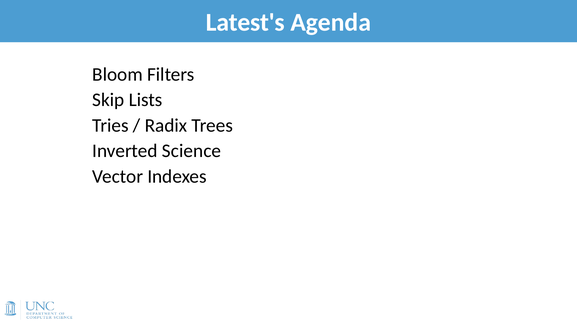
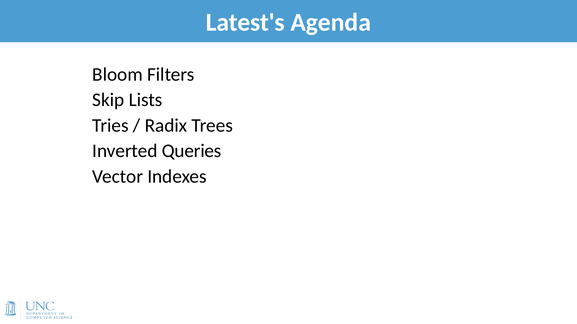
Science: Science -> Queries (192, 151)
